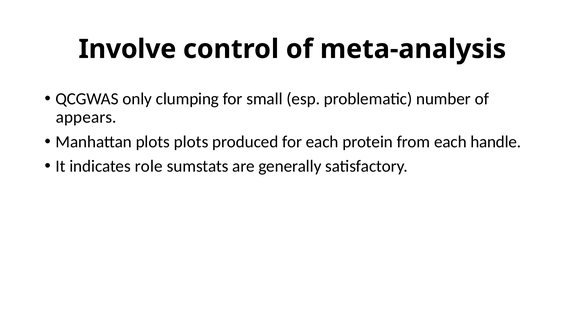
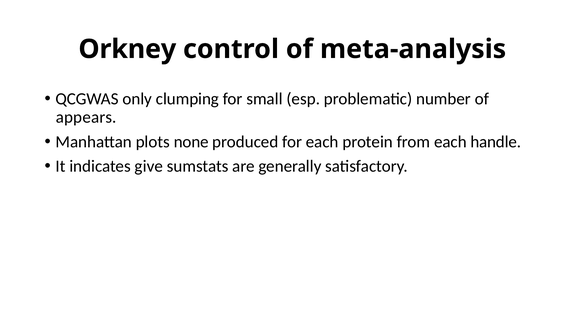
Involve: Involve -> Orkney (127, 49)
plots plots: plots -> none (191, 142)
role: role -> give (149, 166)
